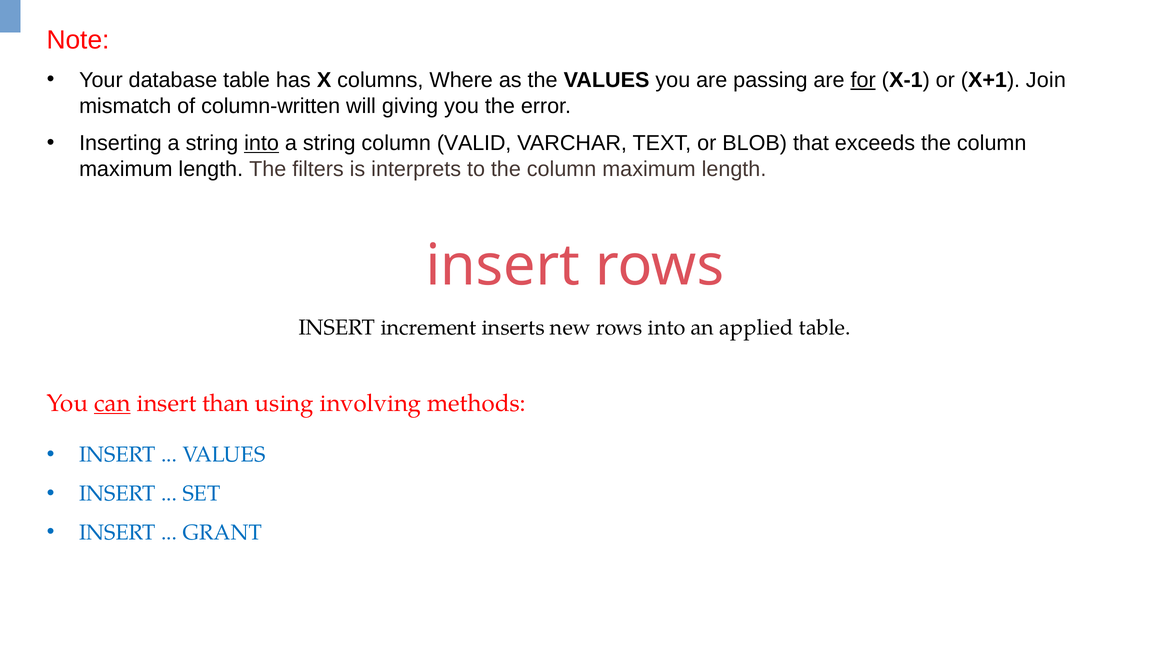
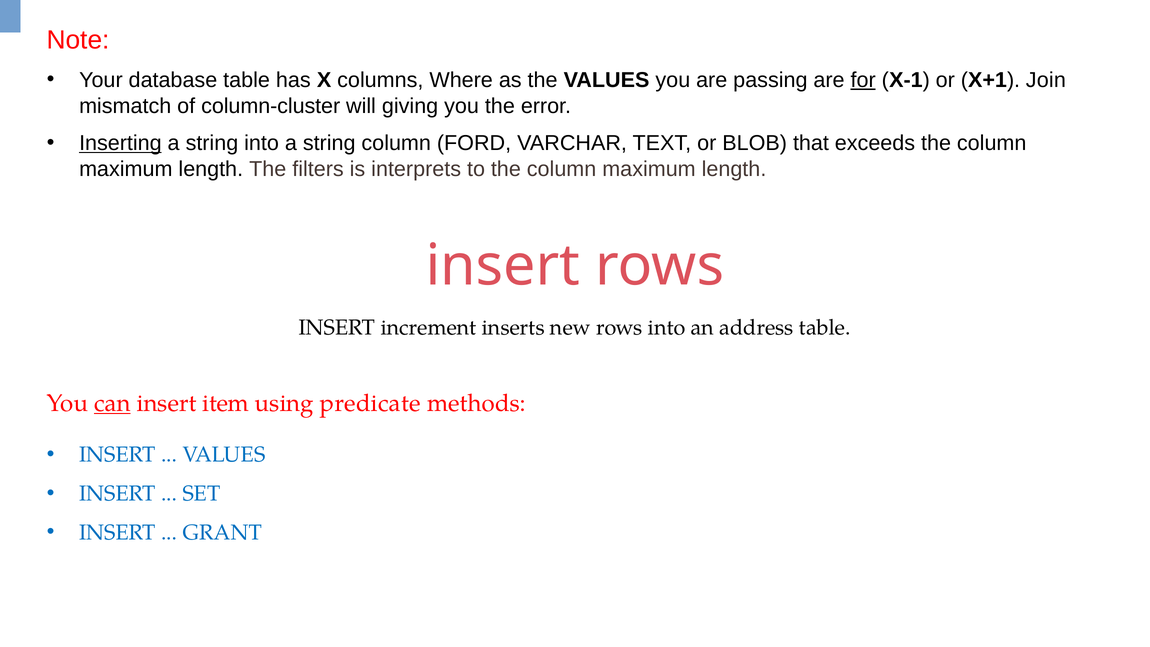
column-written: column-written -> column-cluster (271, 106)
Inserting underline: none -> present (120, 143)
into underline: present -> none (262, 143)
VALID: VALID -> FORD (474, 143)
applied: applied -> address (757, 328)
than: than -> item (226, 403)
involving: involving -> predicate (370, 403)
